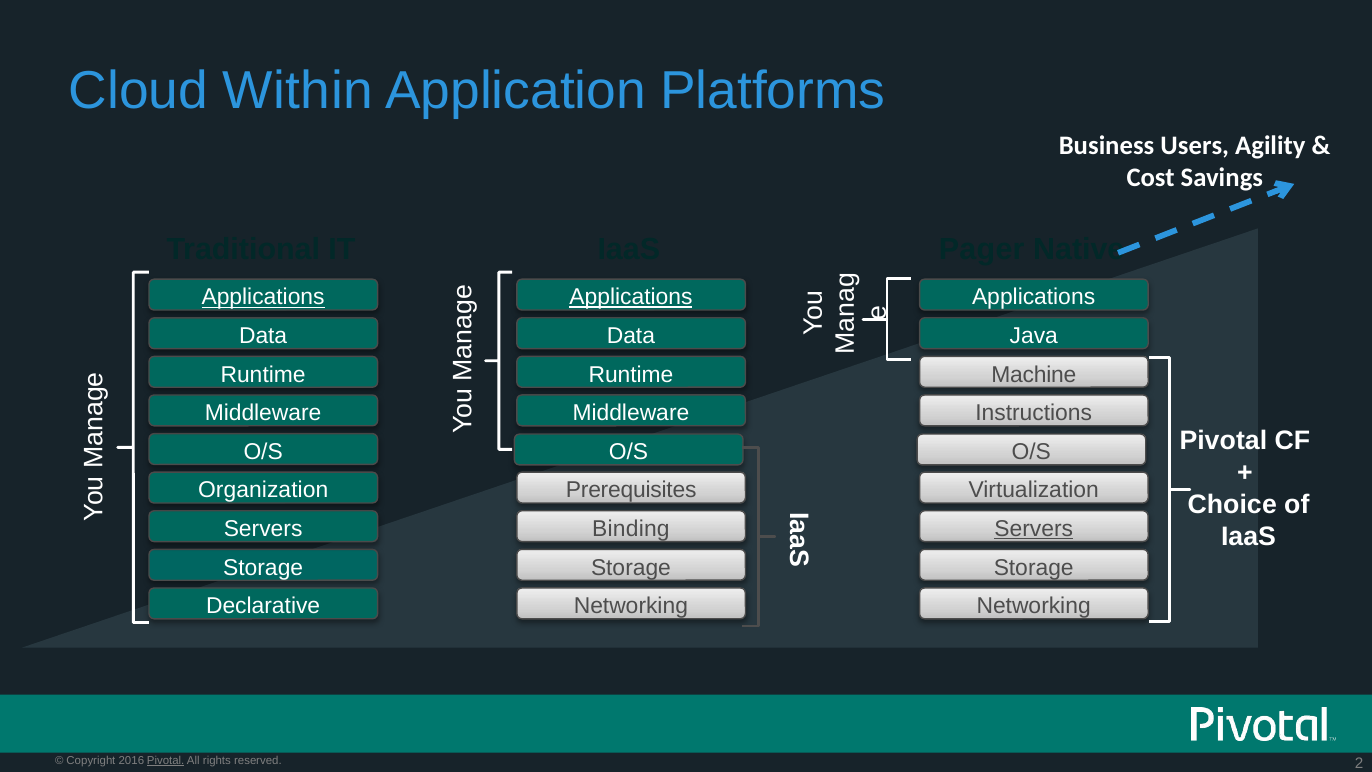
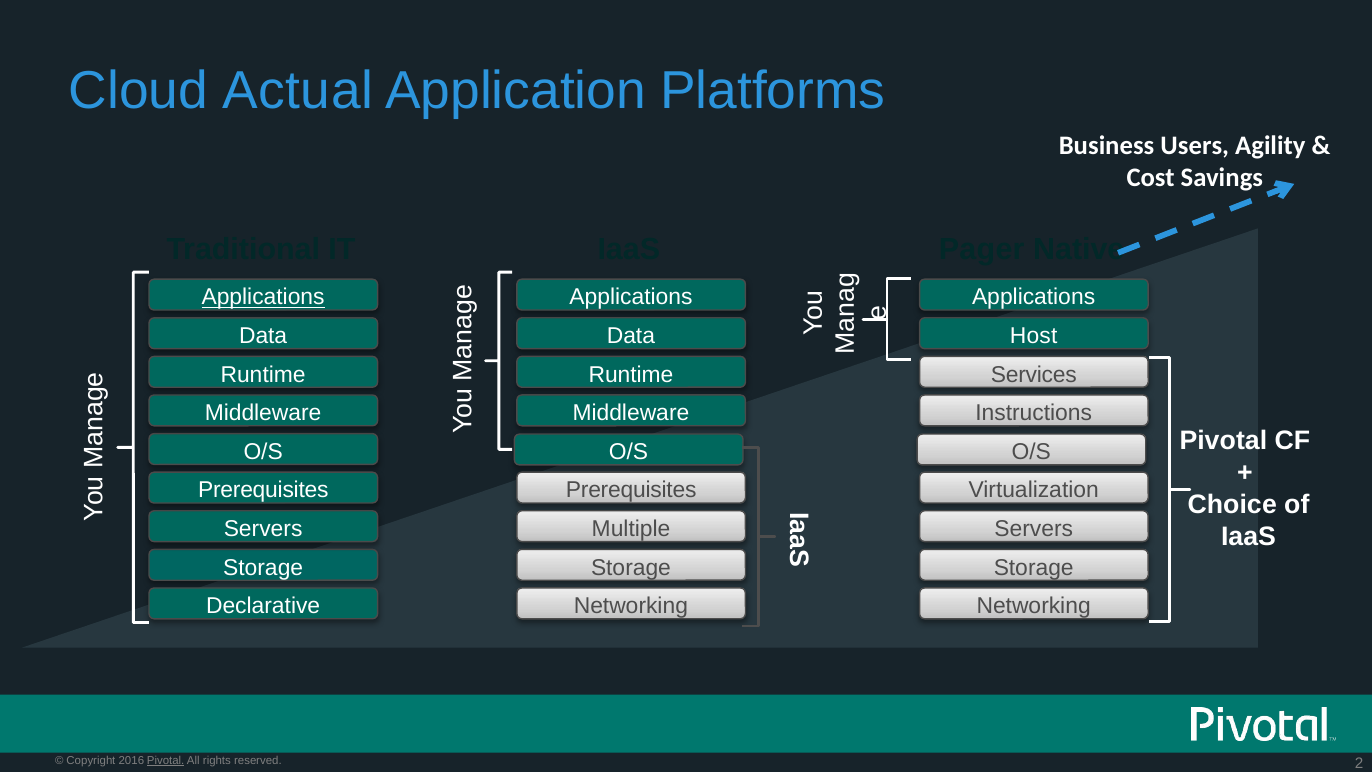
Within: Within -> Actual (298, 91)
Applications underline: present -> none (631, 297)
Java: Java -> Host (1034, 336)
Machine: Machine -> Services (1034, 374)
Organization: Organization -> Prerequisites (263, 490)
Binding: Binding -> Multiple (631, 529)
Servers underline: present -> none (1034, 529)
